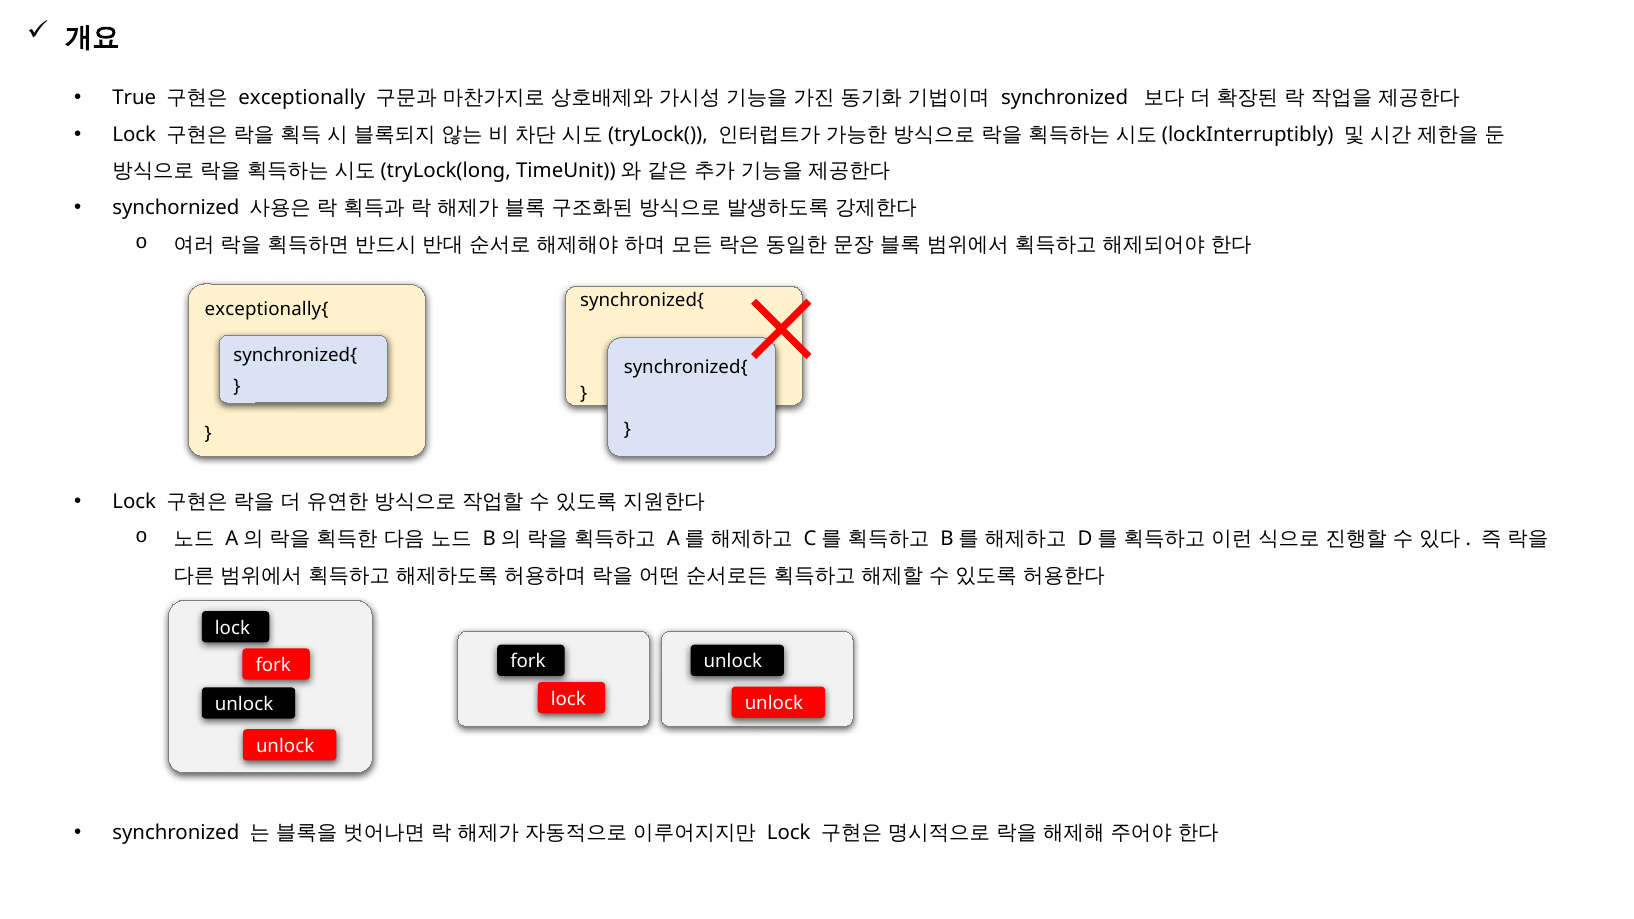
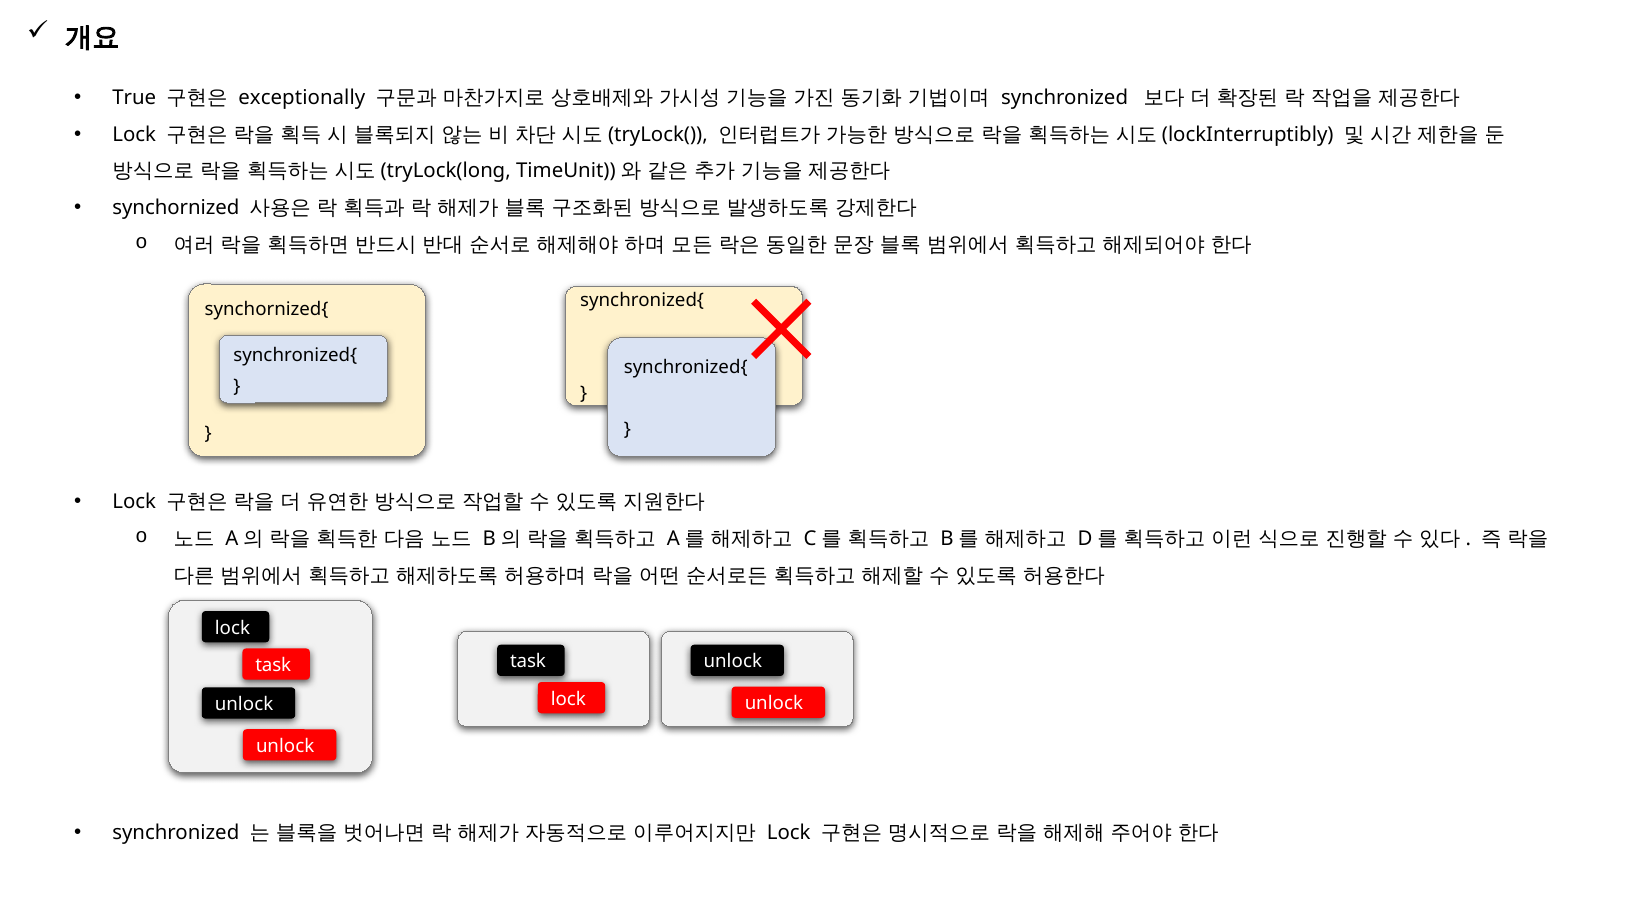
exceptionally{: exceptionally{ -> synchornized{ (267, 310)
fork: fork -> task (528, 662)
fork: fork -> task (273, 665)
